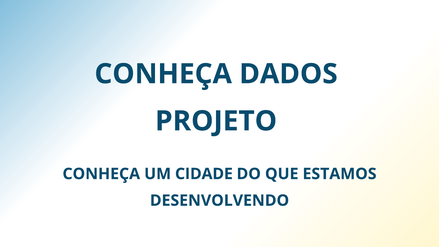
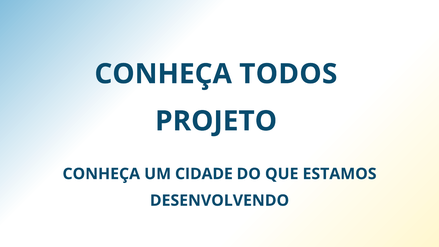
DADOS: DADOS -> TODOS (288, 74)
